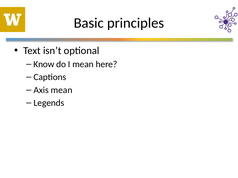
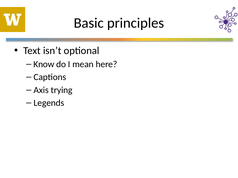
Axis mean: mean -> trying (62, 90)
